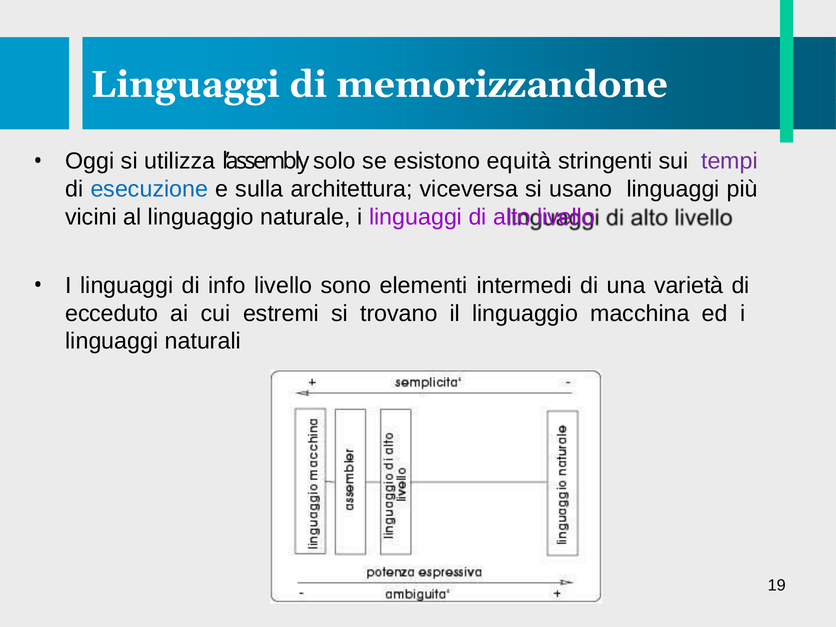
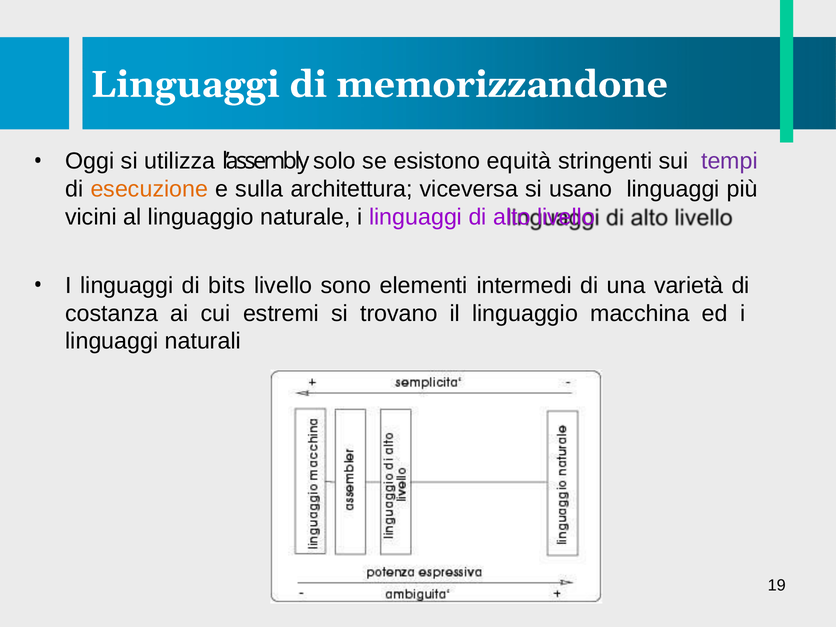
esecuzione colour: blue -> orange (149, 189)
info: info -> bits (227, 286)
ecceduto: ecceduto -> costanza (112, 313)
